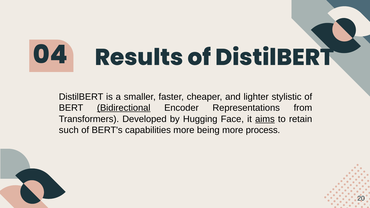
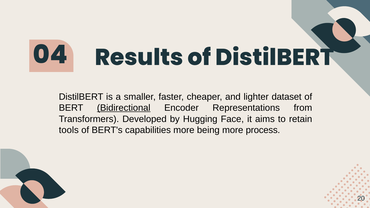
stylistic: stylistic -> dataset (287, 97)
aims underline: present -> none (265, 119)
such: such -> tools (69, 130)
